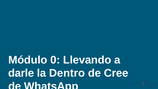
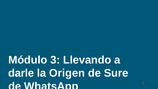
0: 0 -> 3 (55, 60)
Dentro: Dentro -> Origen (67, 73)
Cree: Cree -> Sure (116, 73)
